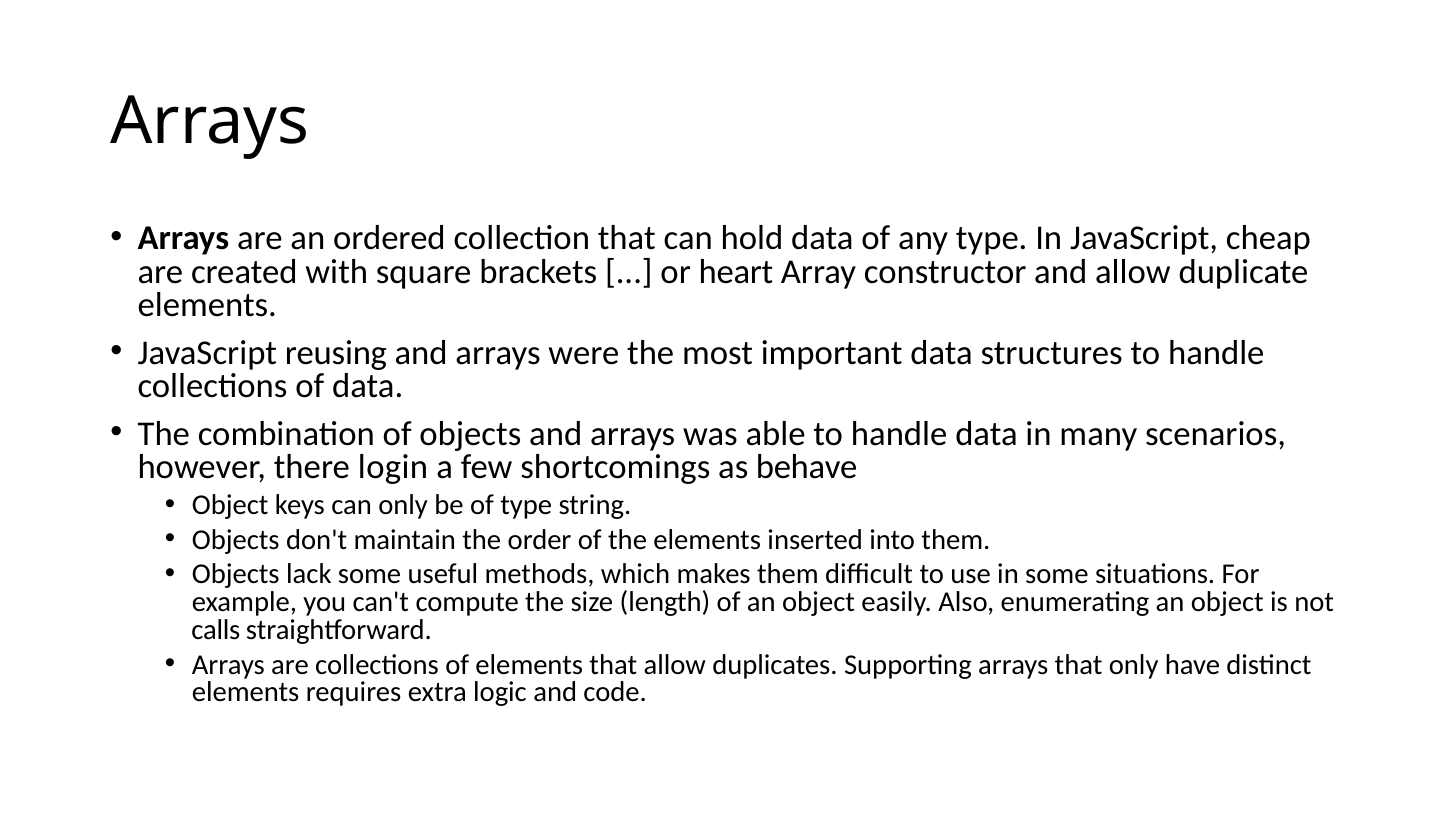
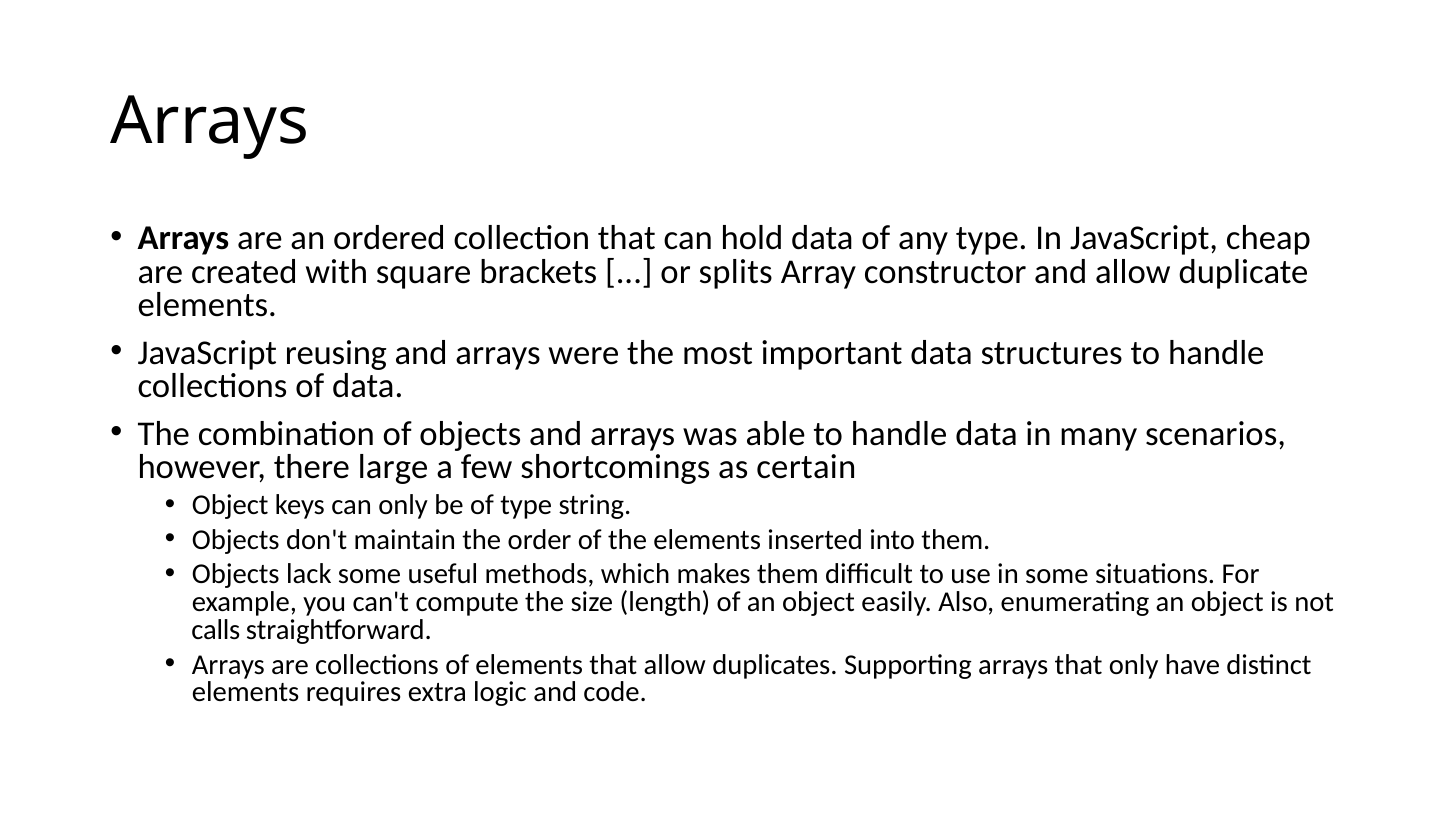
heart: heart -> splits (736, 272)
login: login -> large (393, 467)
behave: behave -> certain (806, 467)
